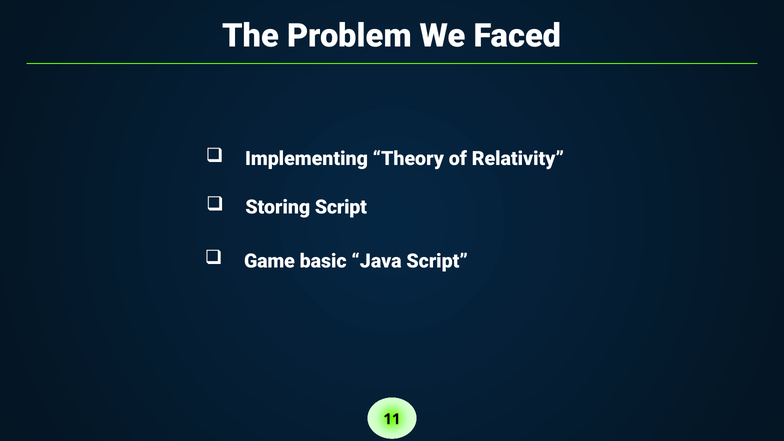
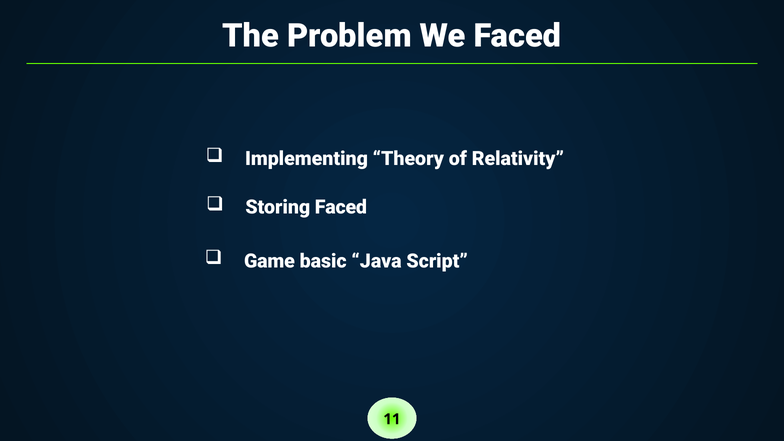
Storing Script: Script -> Faced (341, 207)
